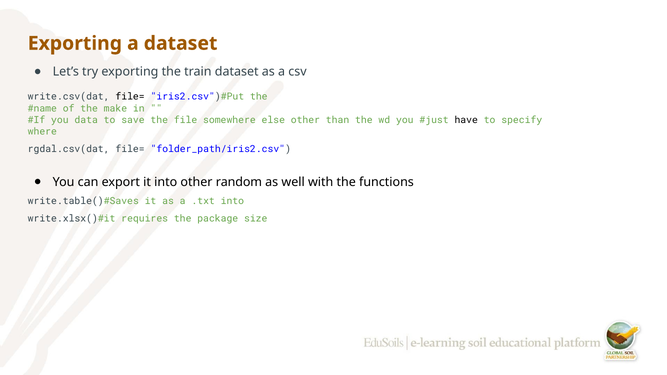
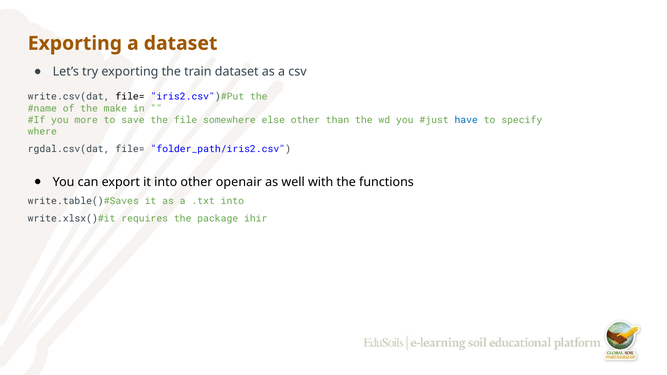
data: data -> more (86, 120)
have colour: black -> blue (466, 120)
random: random -> openair (239, 182)
size: size -> ihir (256, 218)
